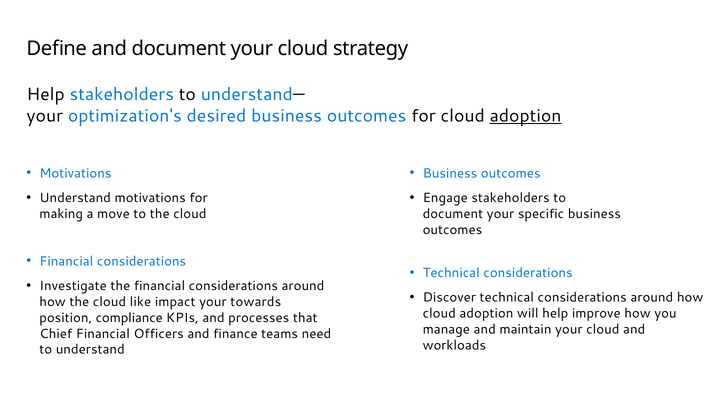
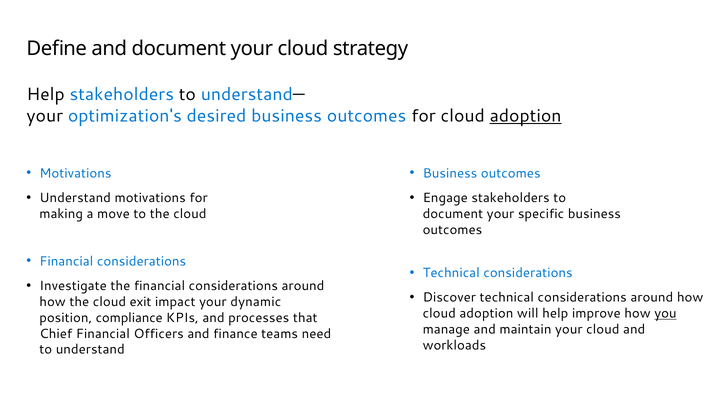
like: like -> exit (141, 302)
towards: towards -> dynamic (256, 302)
you underline: none -> present (665, 313)
